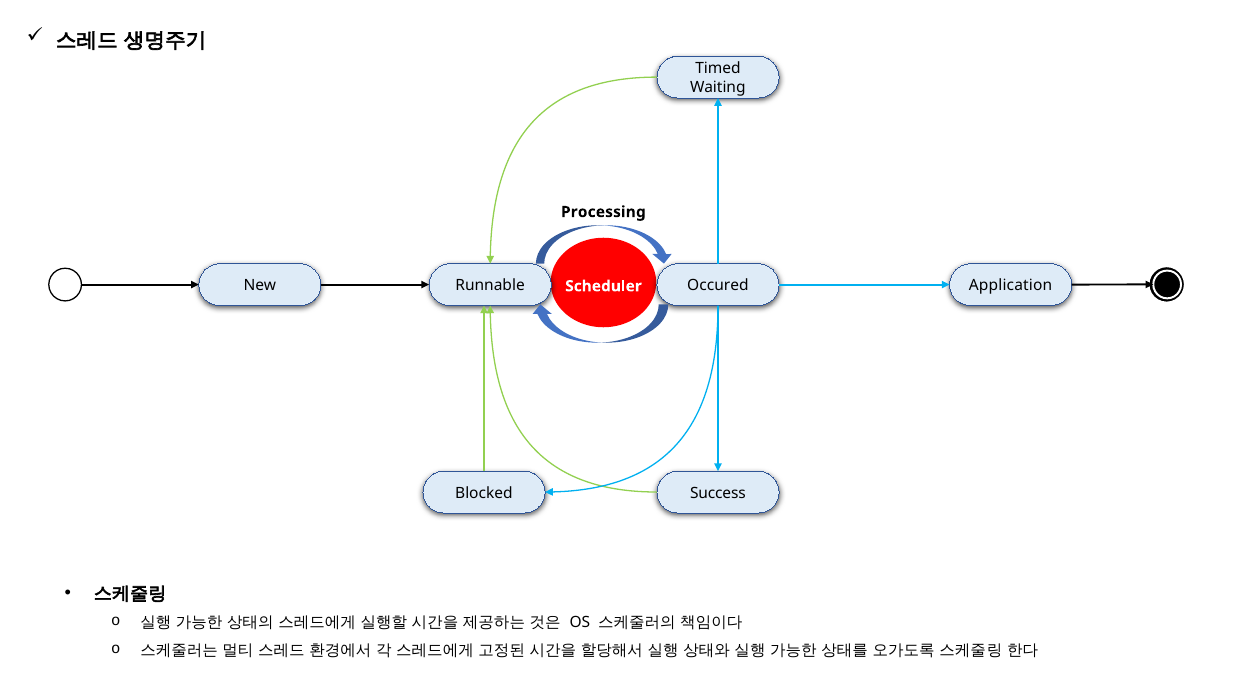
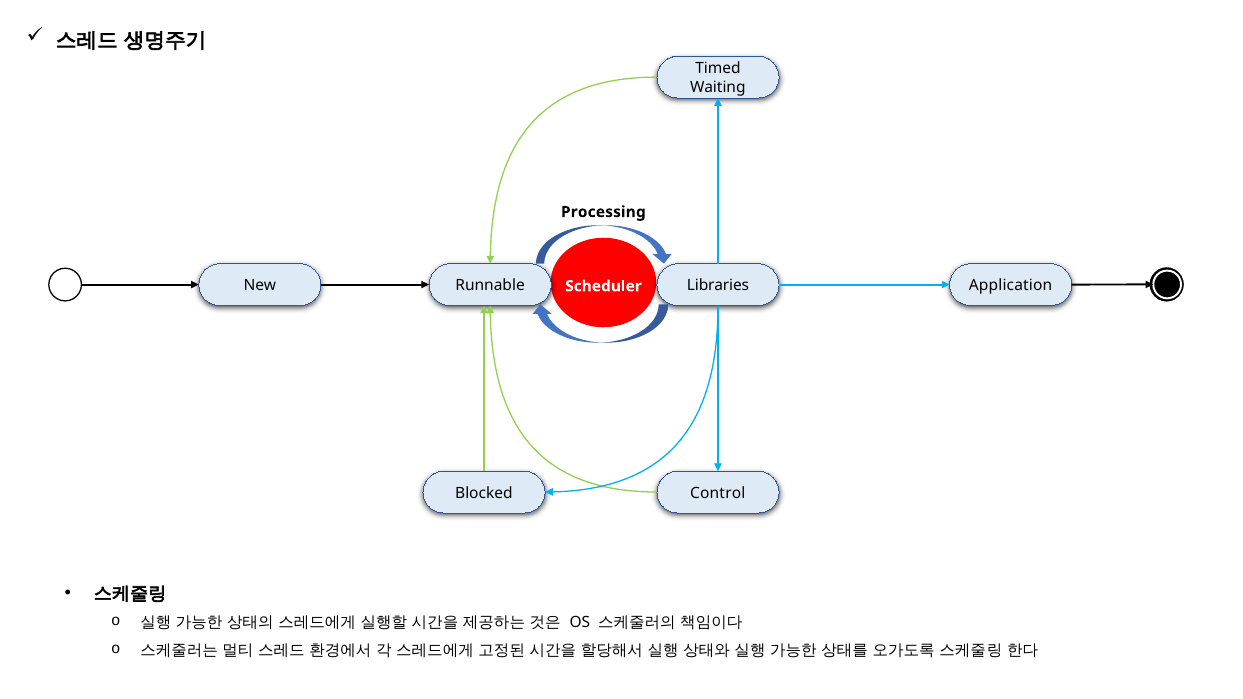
Occured: Occured -> Libraries (718, 286)
Success: Success -> Control (718, 493)
